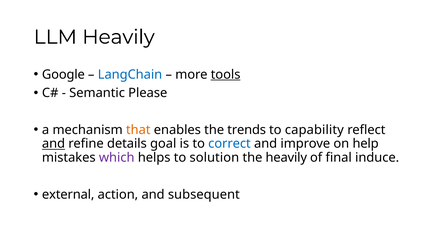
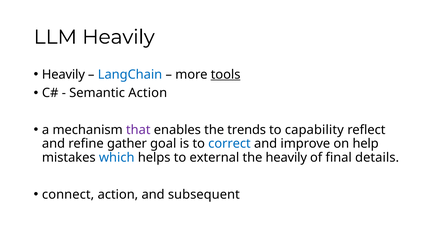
Google: Google -> Heavily (63, 75)
Semantic Please: Please -> Action (148, 93)
that colour: orange -> purple (138, 130)
and underline: present -> none (54, 144)
details: details -> gather (127, 144)
which colour: purple -> blue (117, 158)
solution: solution -> external (214, 158)
induce: induce -> details (377, 158)
external: external -> connect (68, 195)
